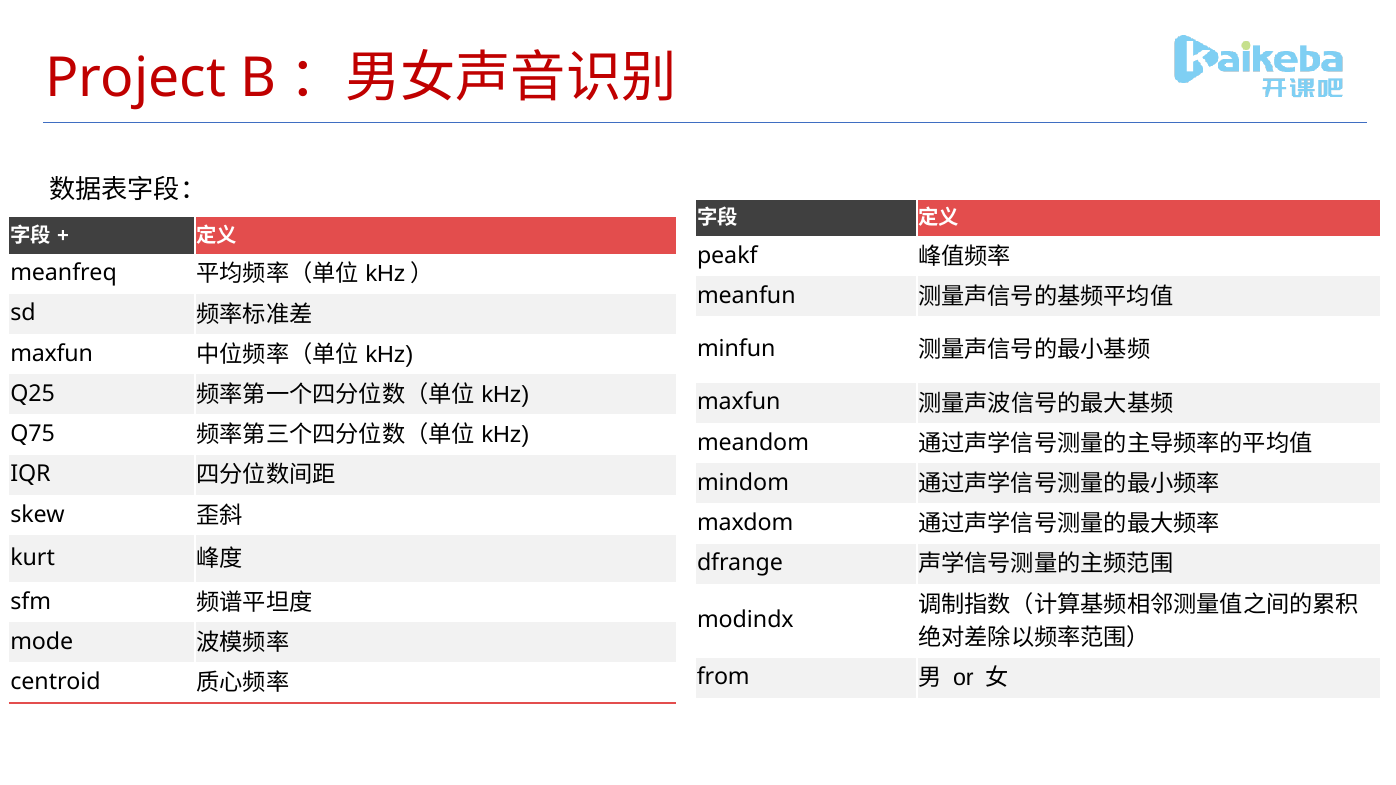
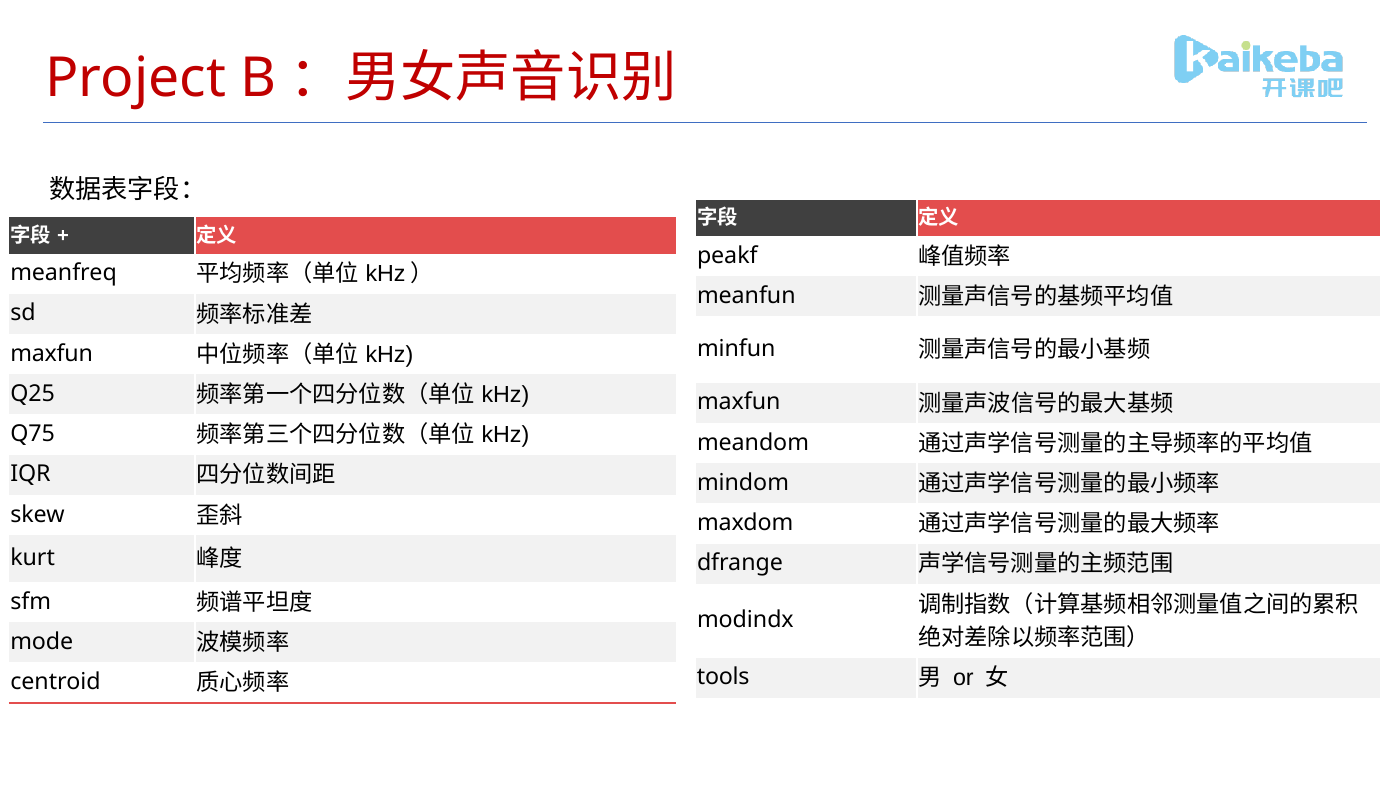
from: from -> tools (723, 677)
